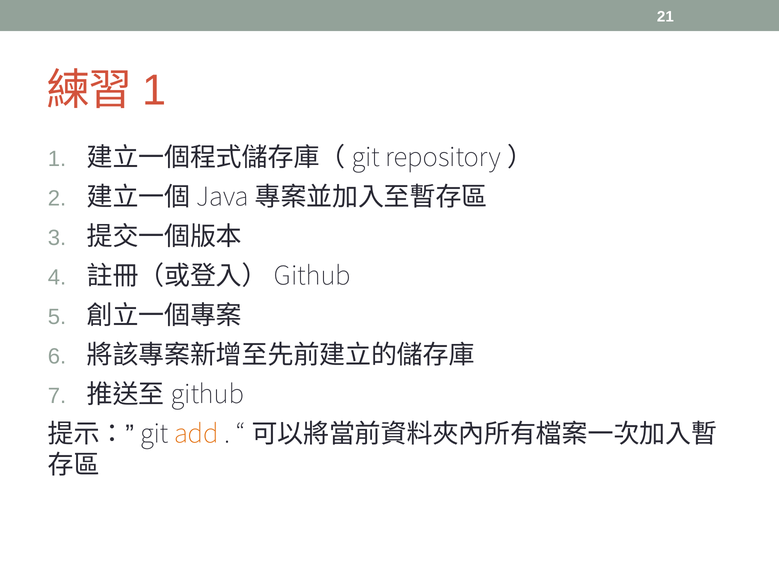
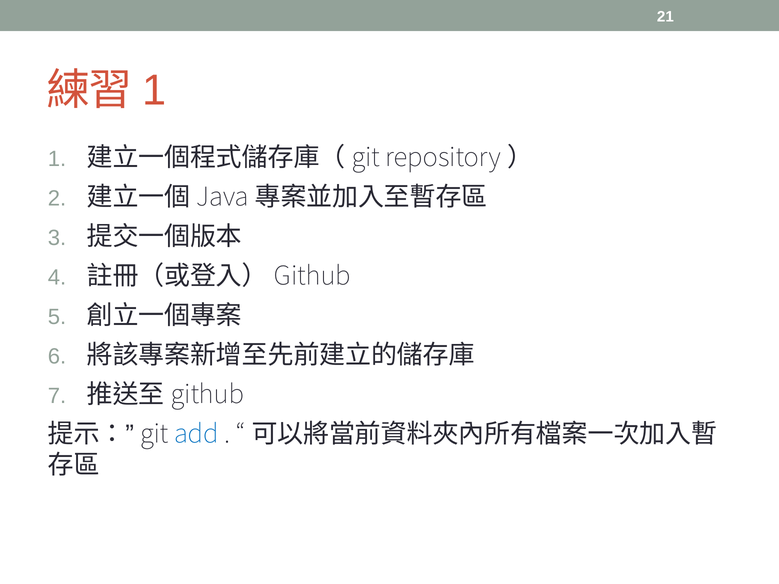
add colour: orange -> blue (196, 434)
